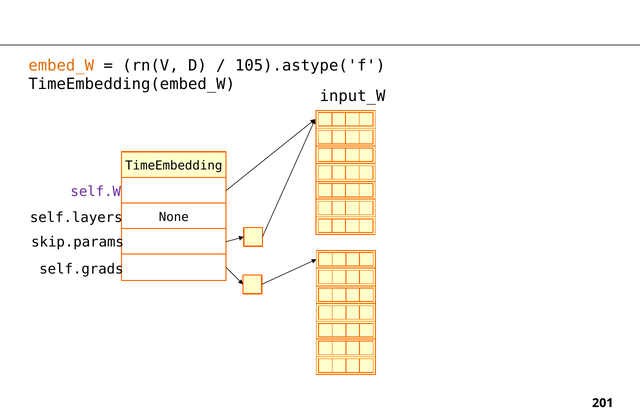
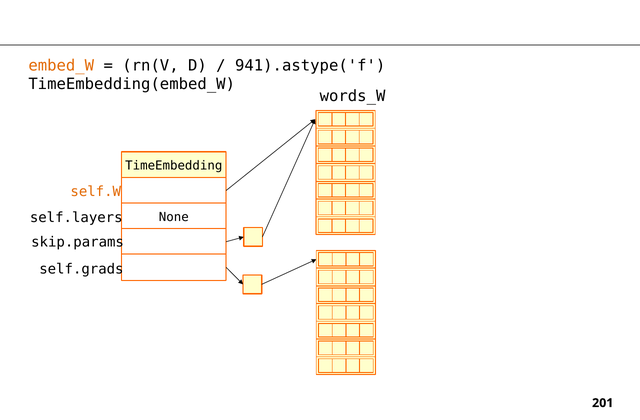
105).astype('f: 105).astype('f -> 941).astype('f (310, 66)
input_W: input_W -> words_W (353, 96)
self.W colour: purple -> orange (96, 192)
